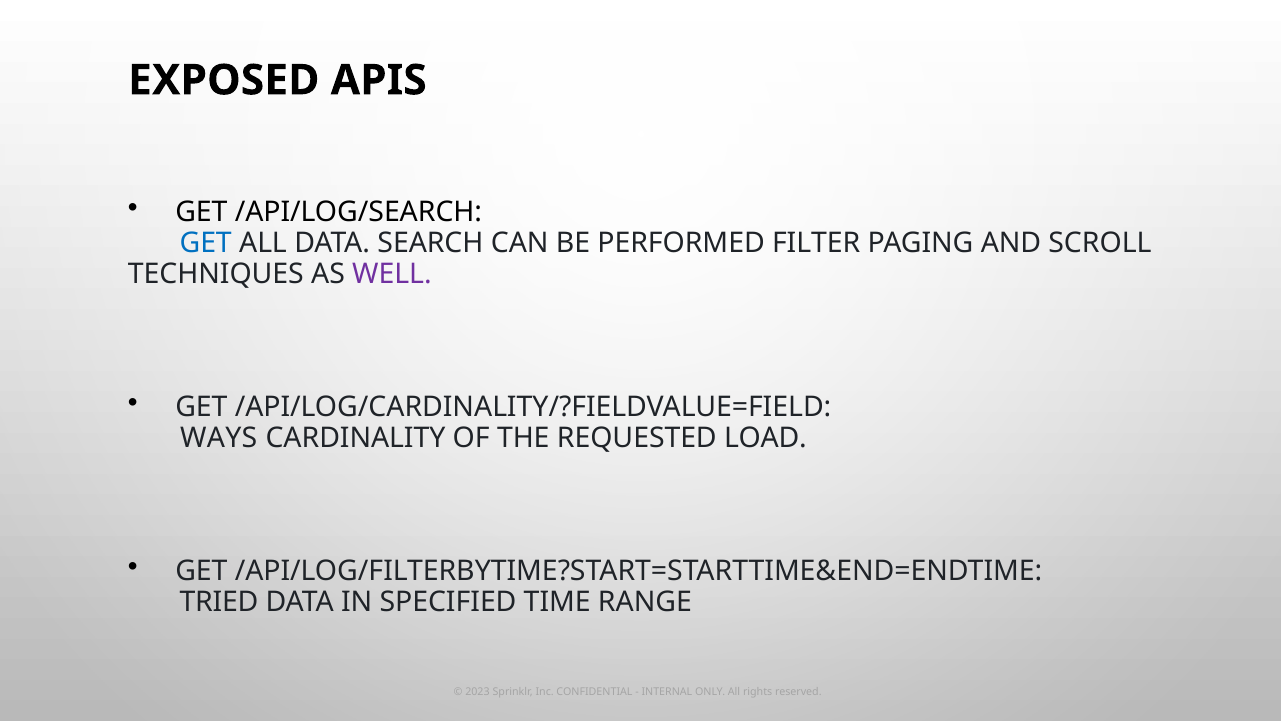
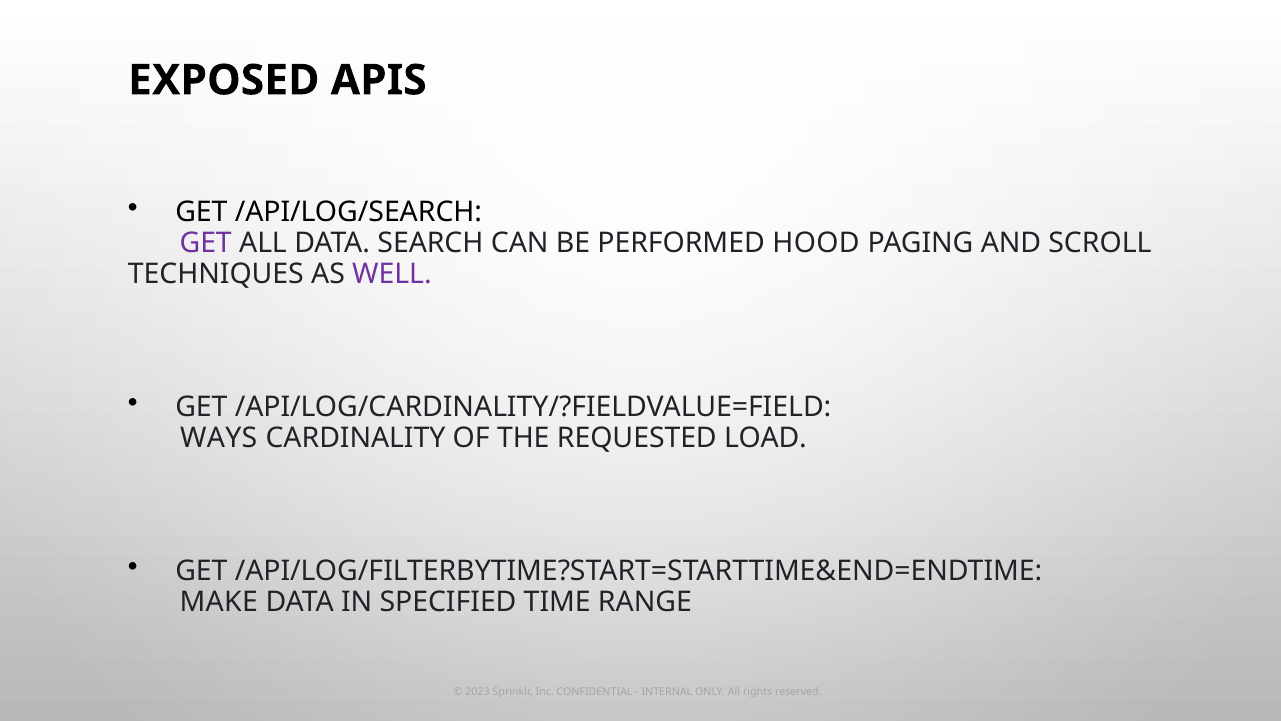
GET colour: blue -> purple (206, 243)
FILTER: FILTER -> HOOD (816, 243)
TRIED: TRIED -> MAKE (219, 601)
